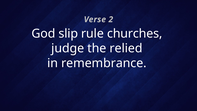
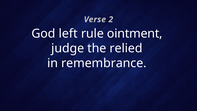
slip: slip -> left (68, 33)
churches: churches -> ointment (135, 33)
